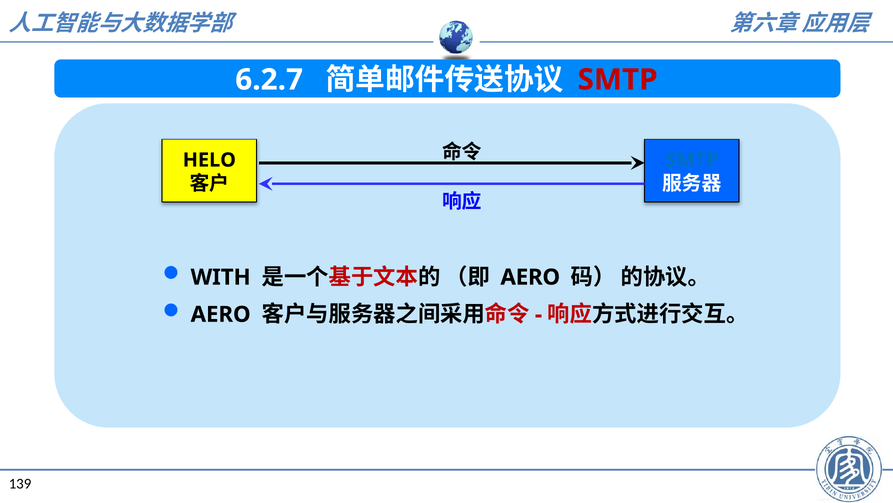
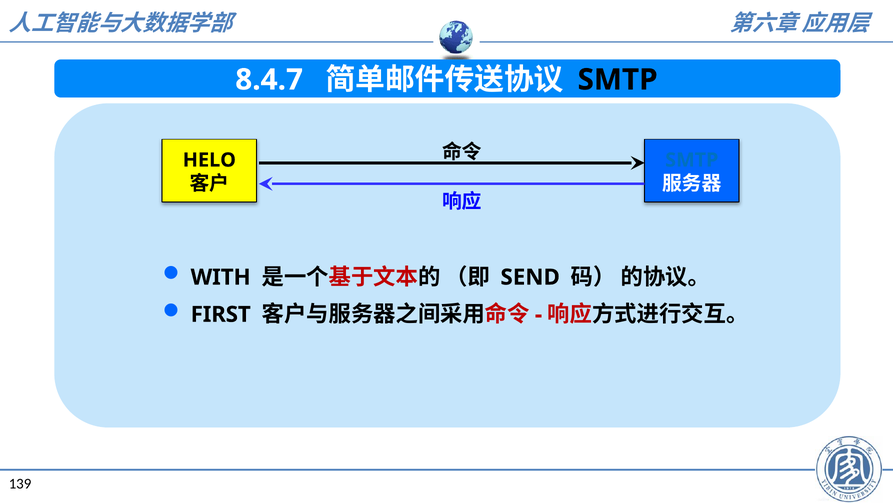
6.2.7: 6.2.7 -> 8.4.7 (269, 80)
SMTP colour: red -> black (618, 80)
AERO: AERO -> SEND (530, 277)
AERO: AERO -> FIRST (221, 314)
